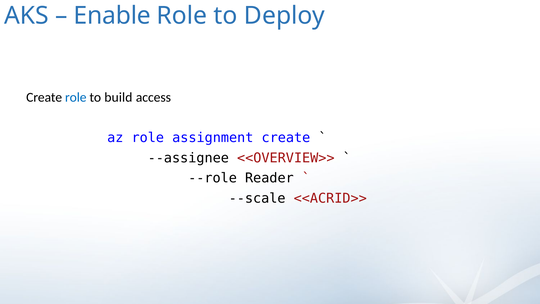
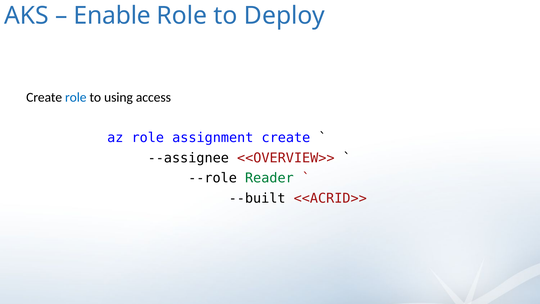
build: build -> using (118, 97)
Reader colour: black -> green (269, 178)
--scale: --scale -> --built (257, 198)
